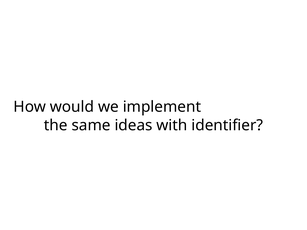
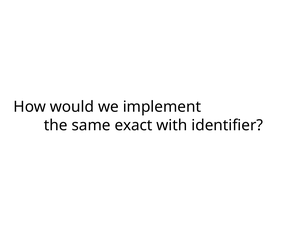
ideas: ideas -> exact (134, 125)
